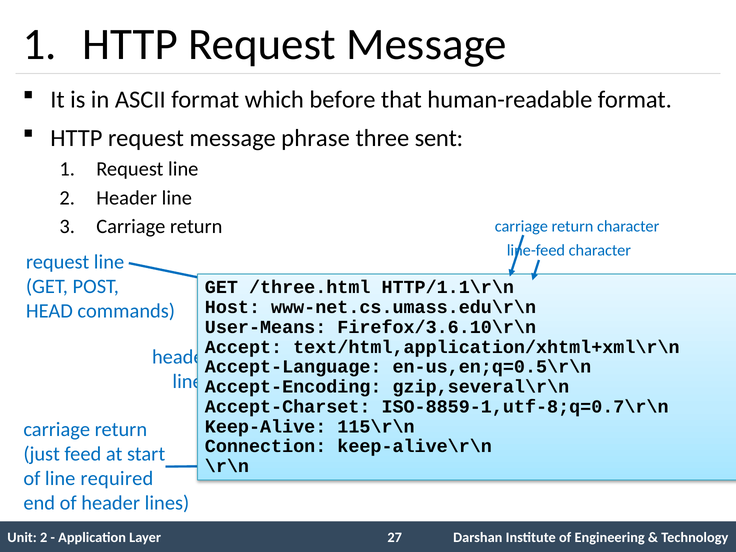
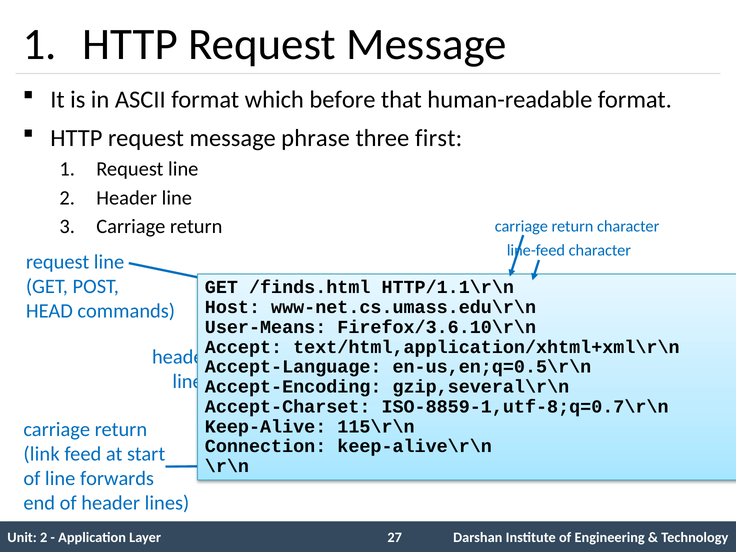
sent: sent -> first (439, 138)
/three.html: /three.html -> /finds.html (310, 287)
just: just -> link (42, 454)
required: required -> forwards (117, 479)
